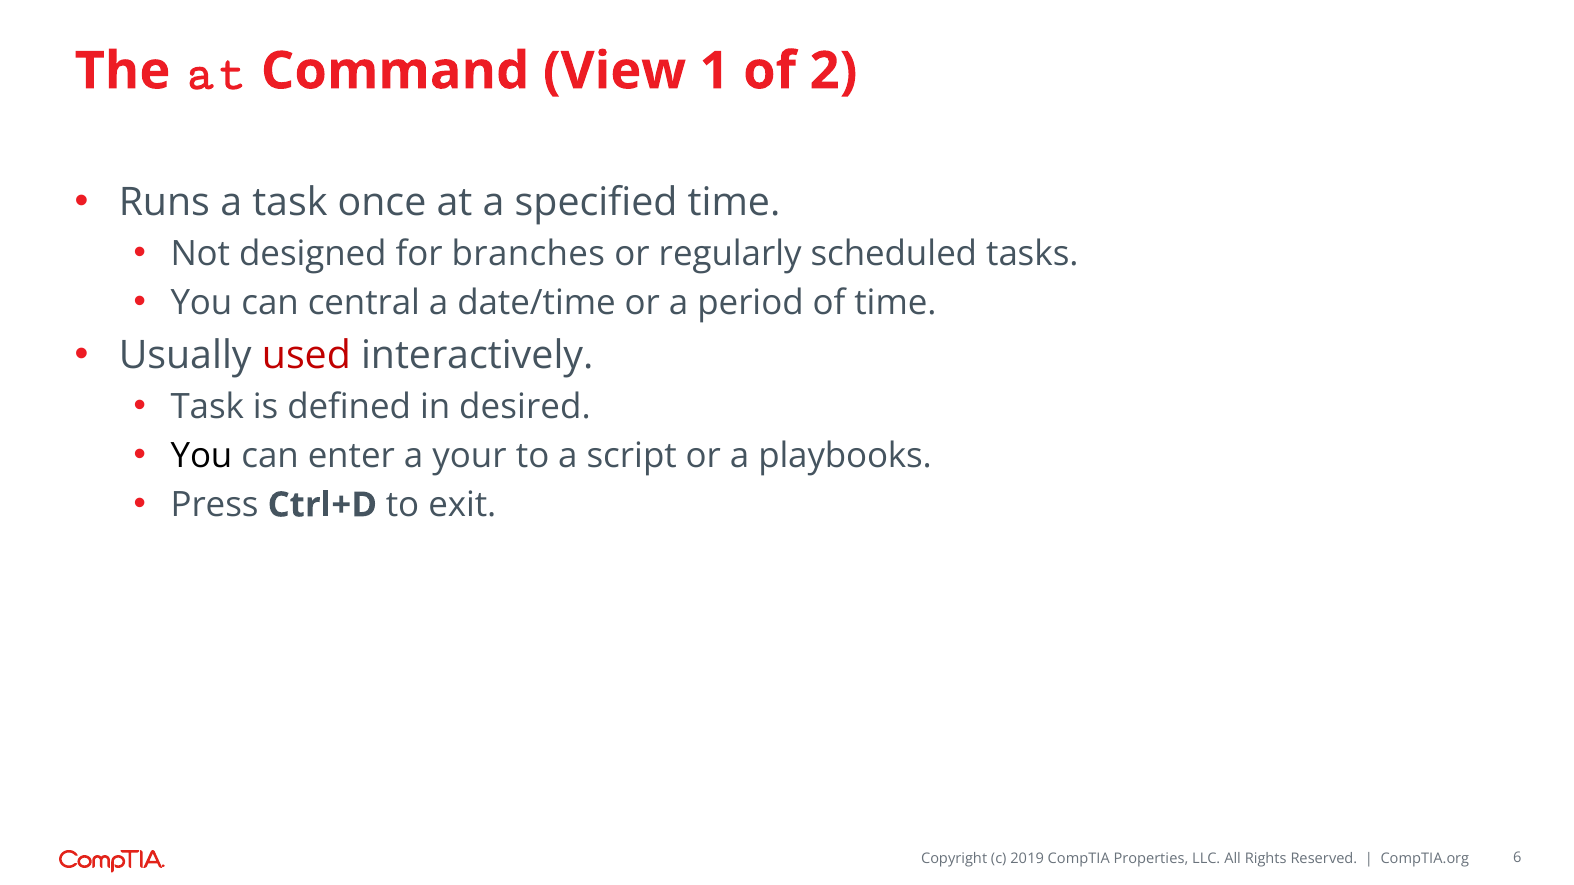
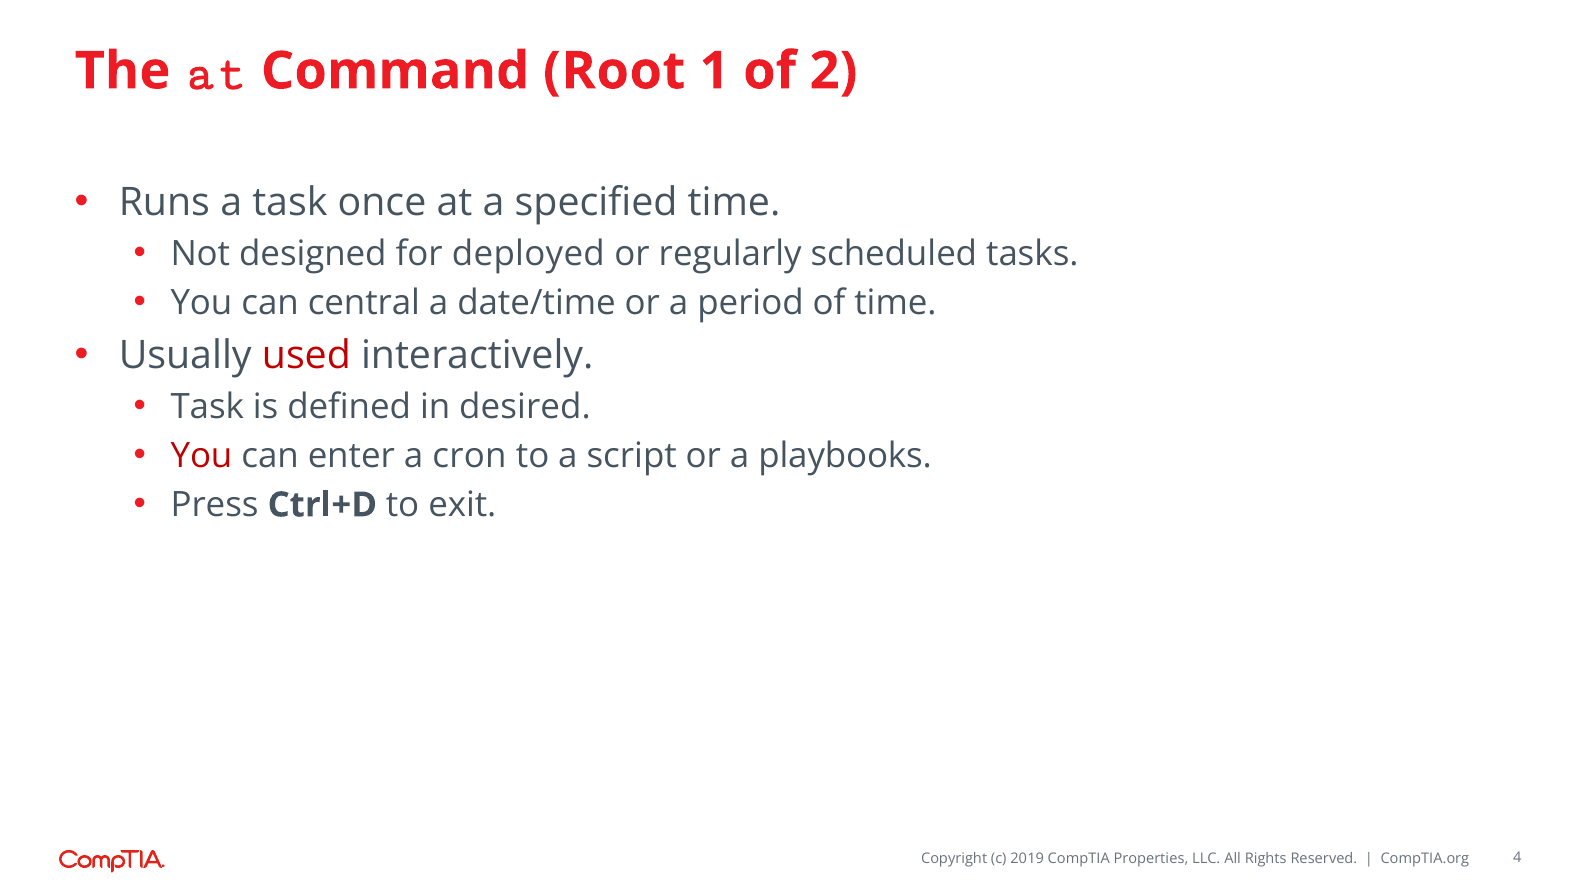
View: View -> Root (614, 71)
branches: branches -> deployed (528, 254)
You colour: black -> red (201, 456)
your: your -> cron (469, 456)
6: 6 -> 4 (1517, 858)
